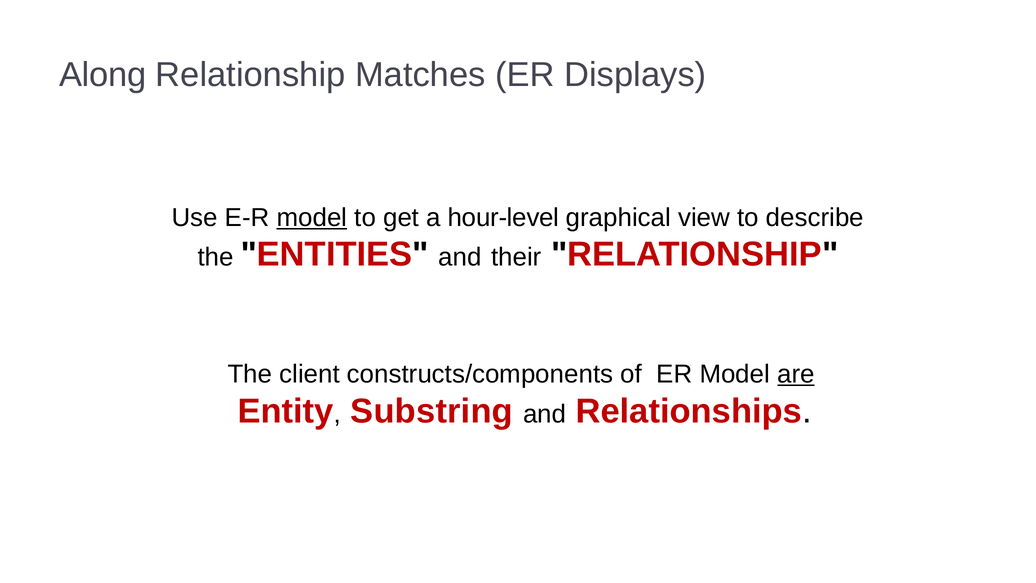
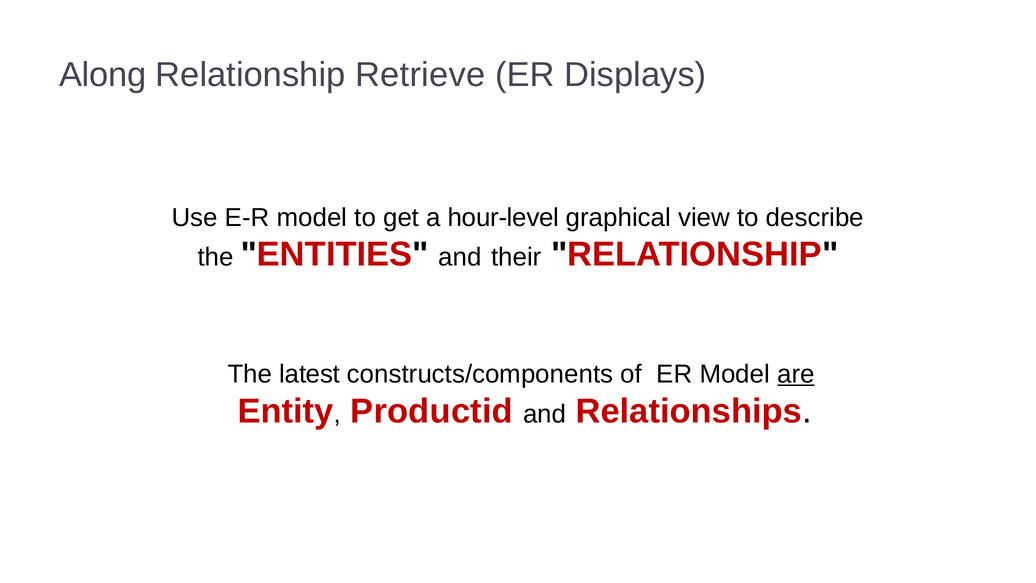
Matches: Matches -> Retrieve (420, 75)
model underline: present -> none (312, 217)
client: client -> latest (310, 374)
Substring: Substring -> Productid (432, 411)
